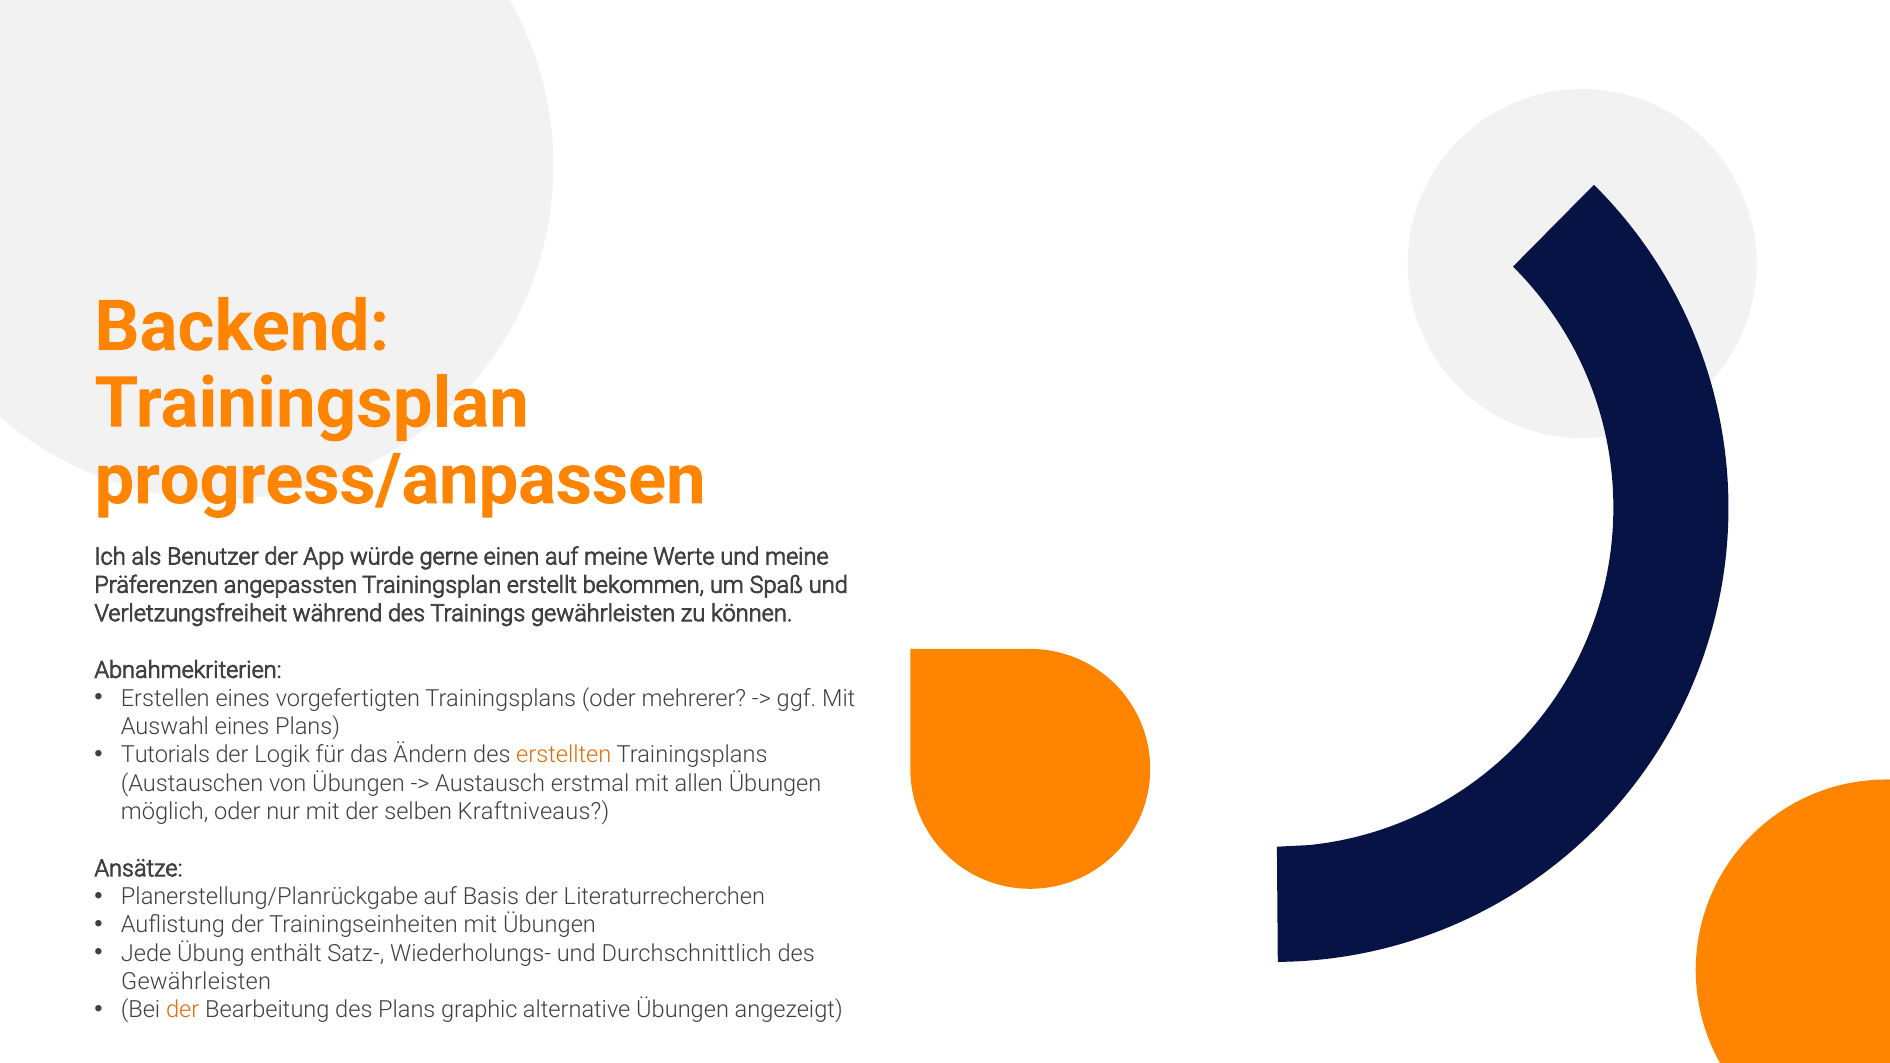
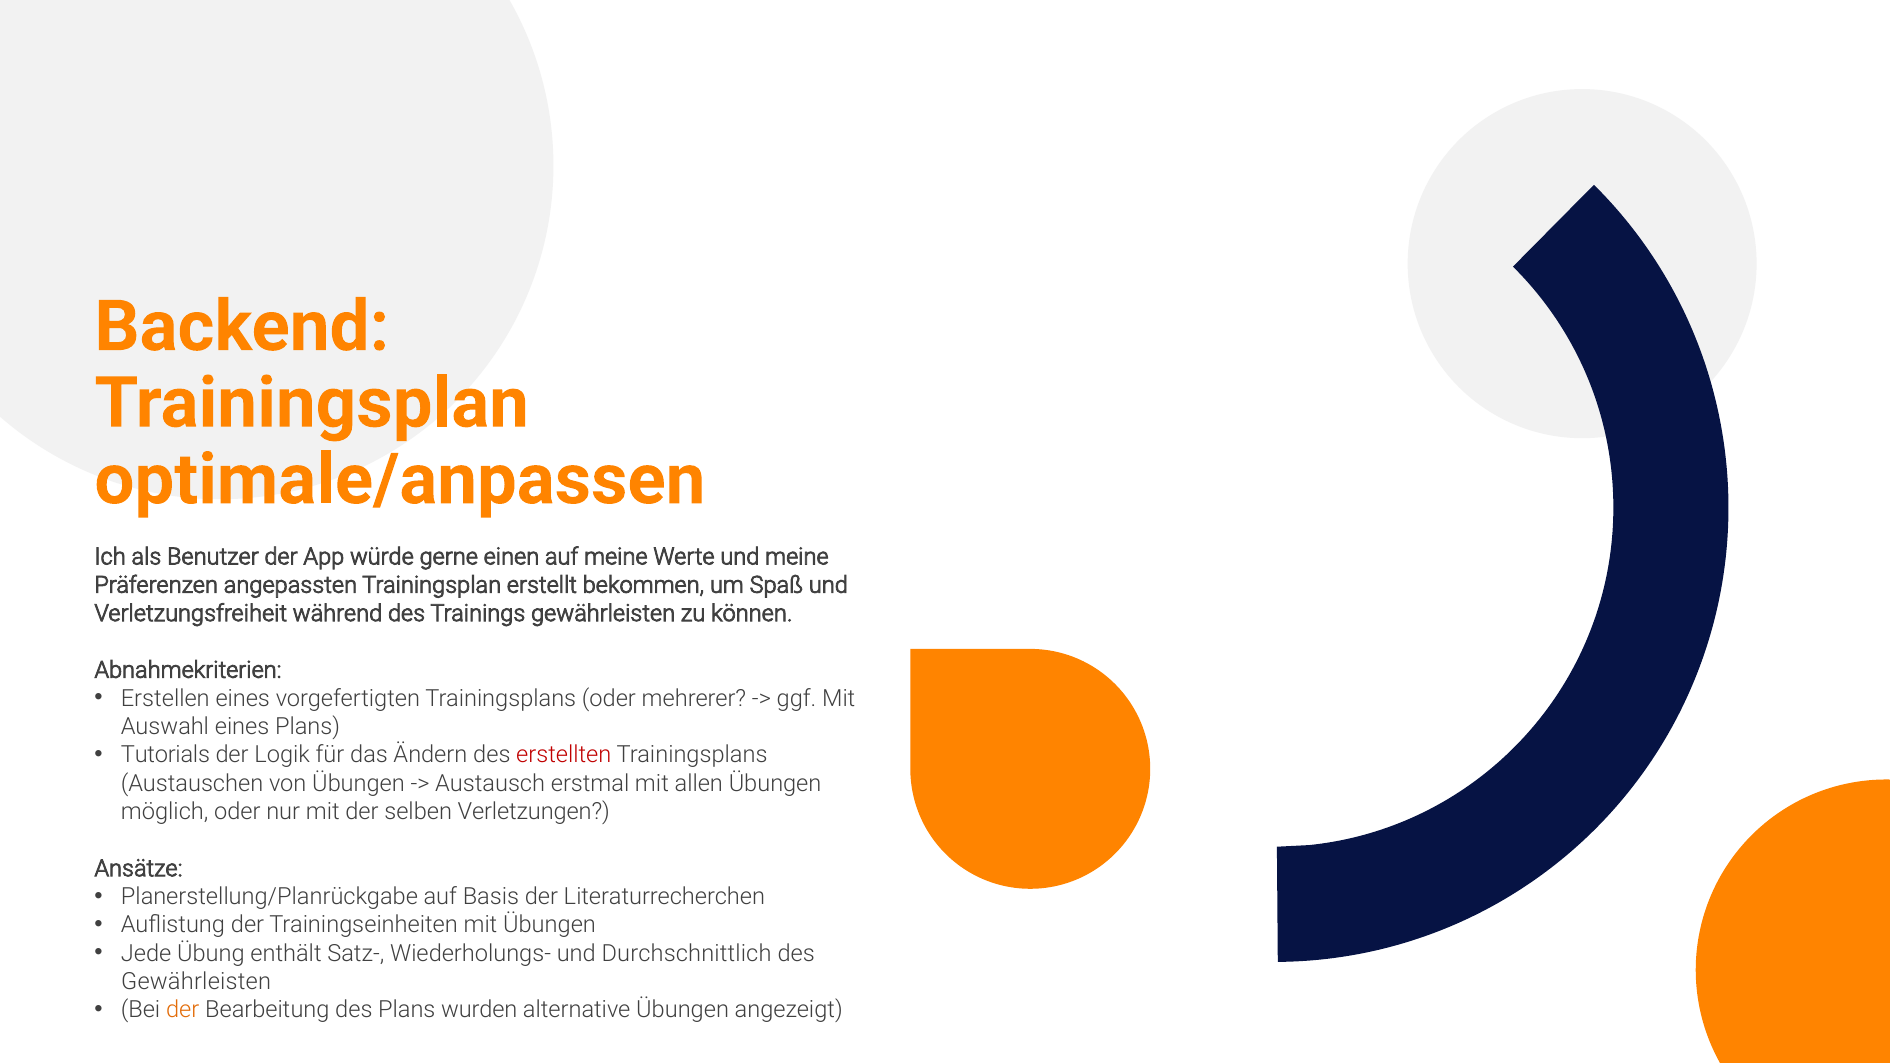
progress/anpassen: progress/anpassen -> optimale/anpassen (400, 480)
erstellten colour: orange -> red (564, 755)
Kraftniveaus: Kraftniveaus -> Verletzungen (534, 812)
graphic: graphic -> wurden (479, 1010)
